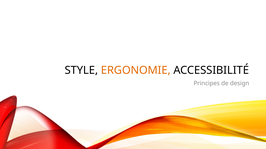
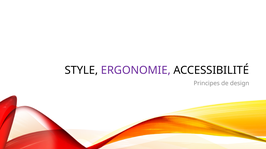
ERGONOMIE colour: orange -> purple (136, 71)
